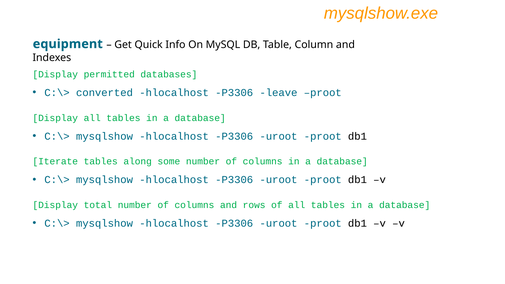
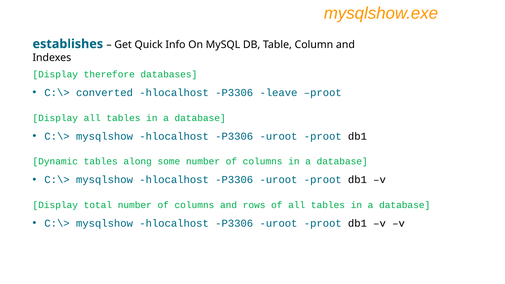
equipment: equipment -> establishes (68, 44)
permitted: permitted -> therefore (109, 74)
Iterate: Iterate -> Dynamic (55, 161)
